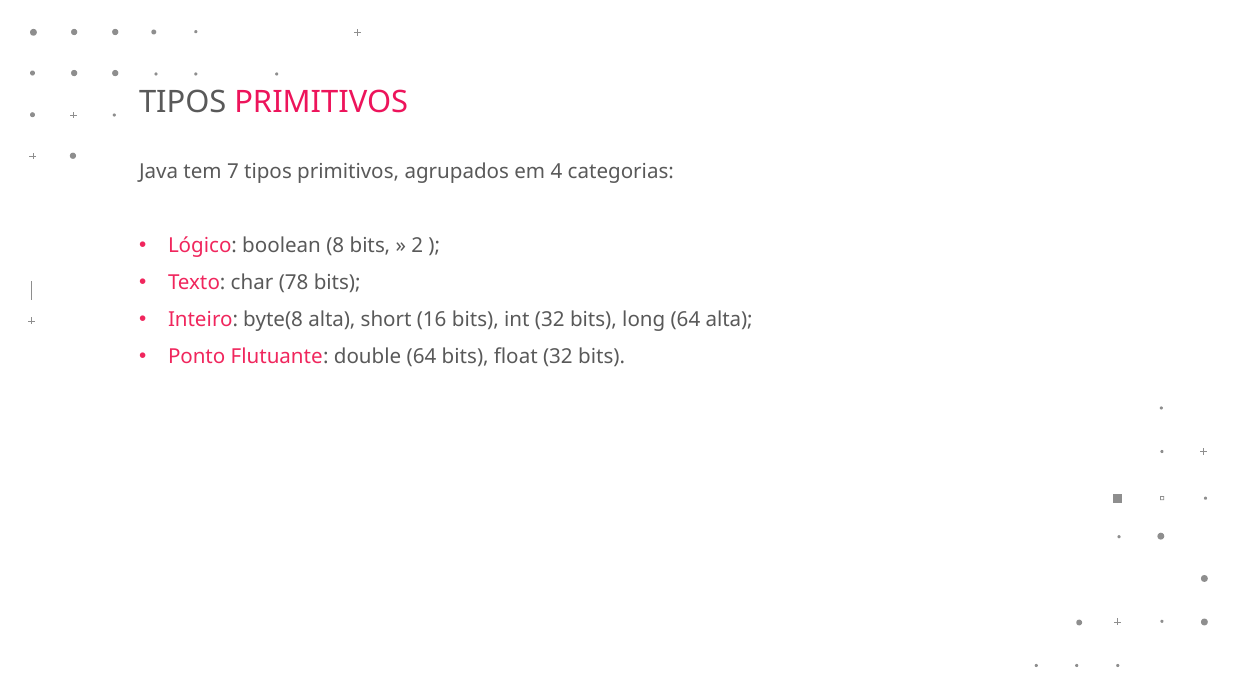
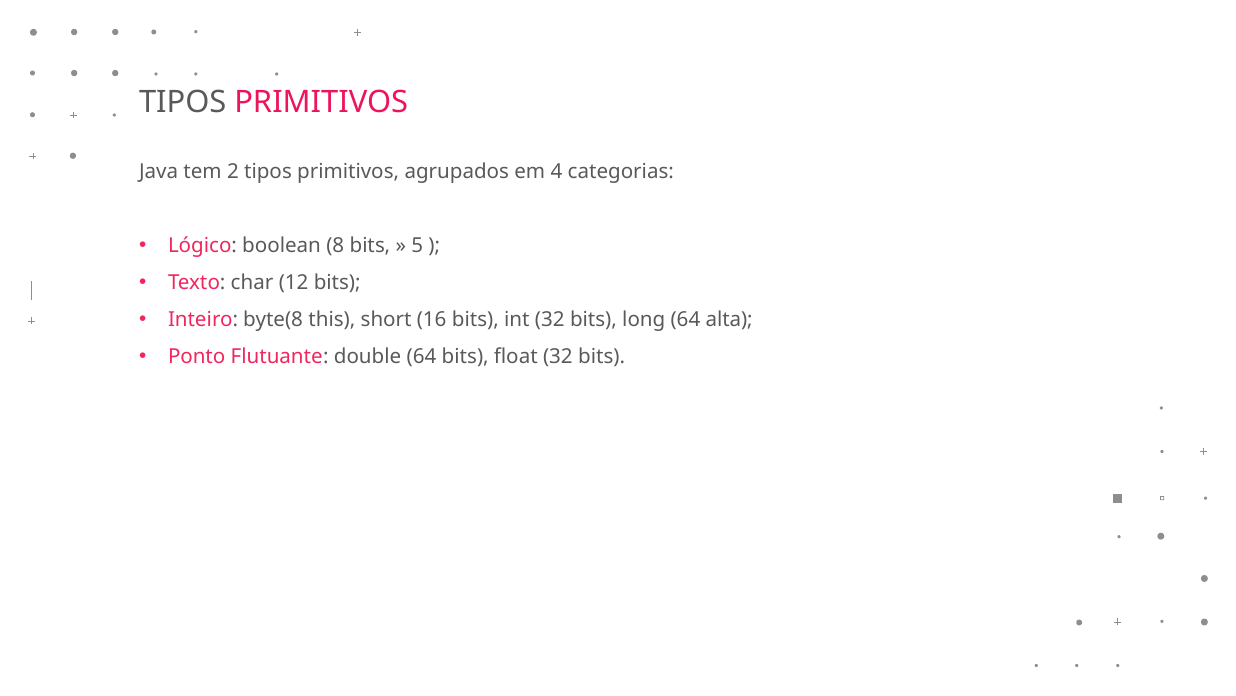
7: 7 -> 2 (233, 172)
2: 2 -> 5 (417, 246)
78: 78 -> 12 (294, 283)
byte(8 alta: alta -> this (332, 320)
